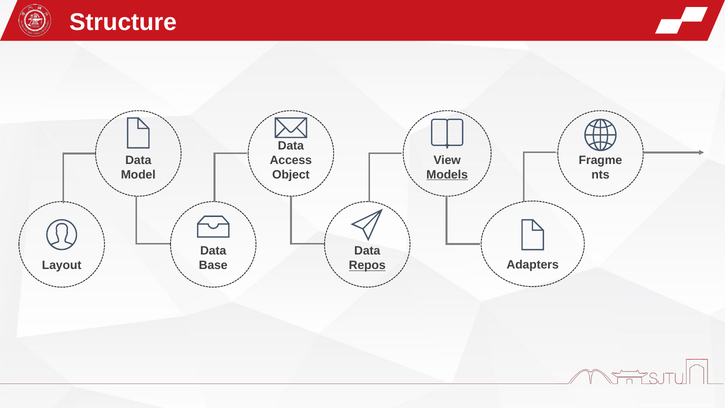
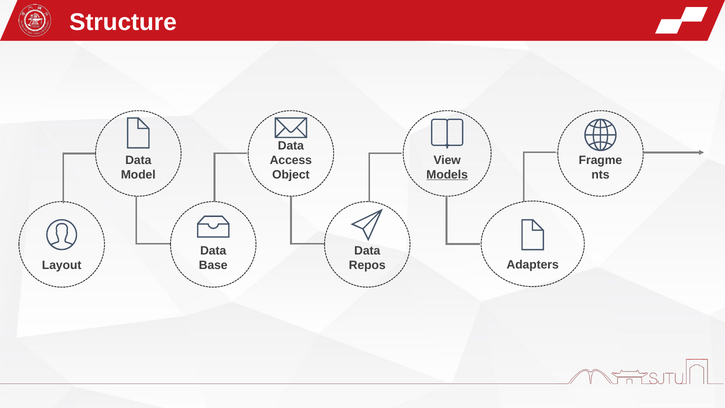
Repos underline: present -> none (367, 265)
